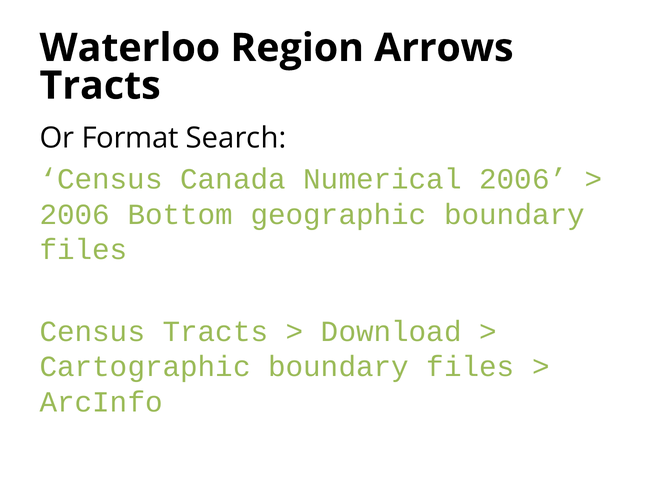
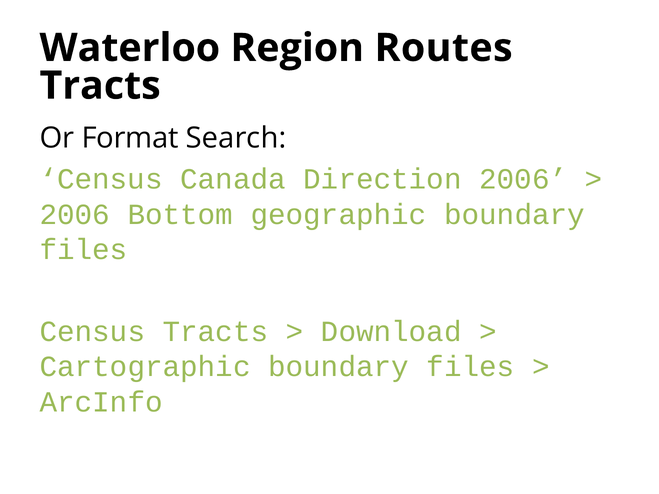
Arrows: Arrows -> Routes (444, 48)
Numerical: Numerical -> Direction (382, 179)
